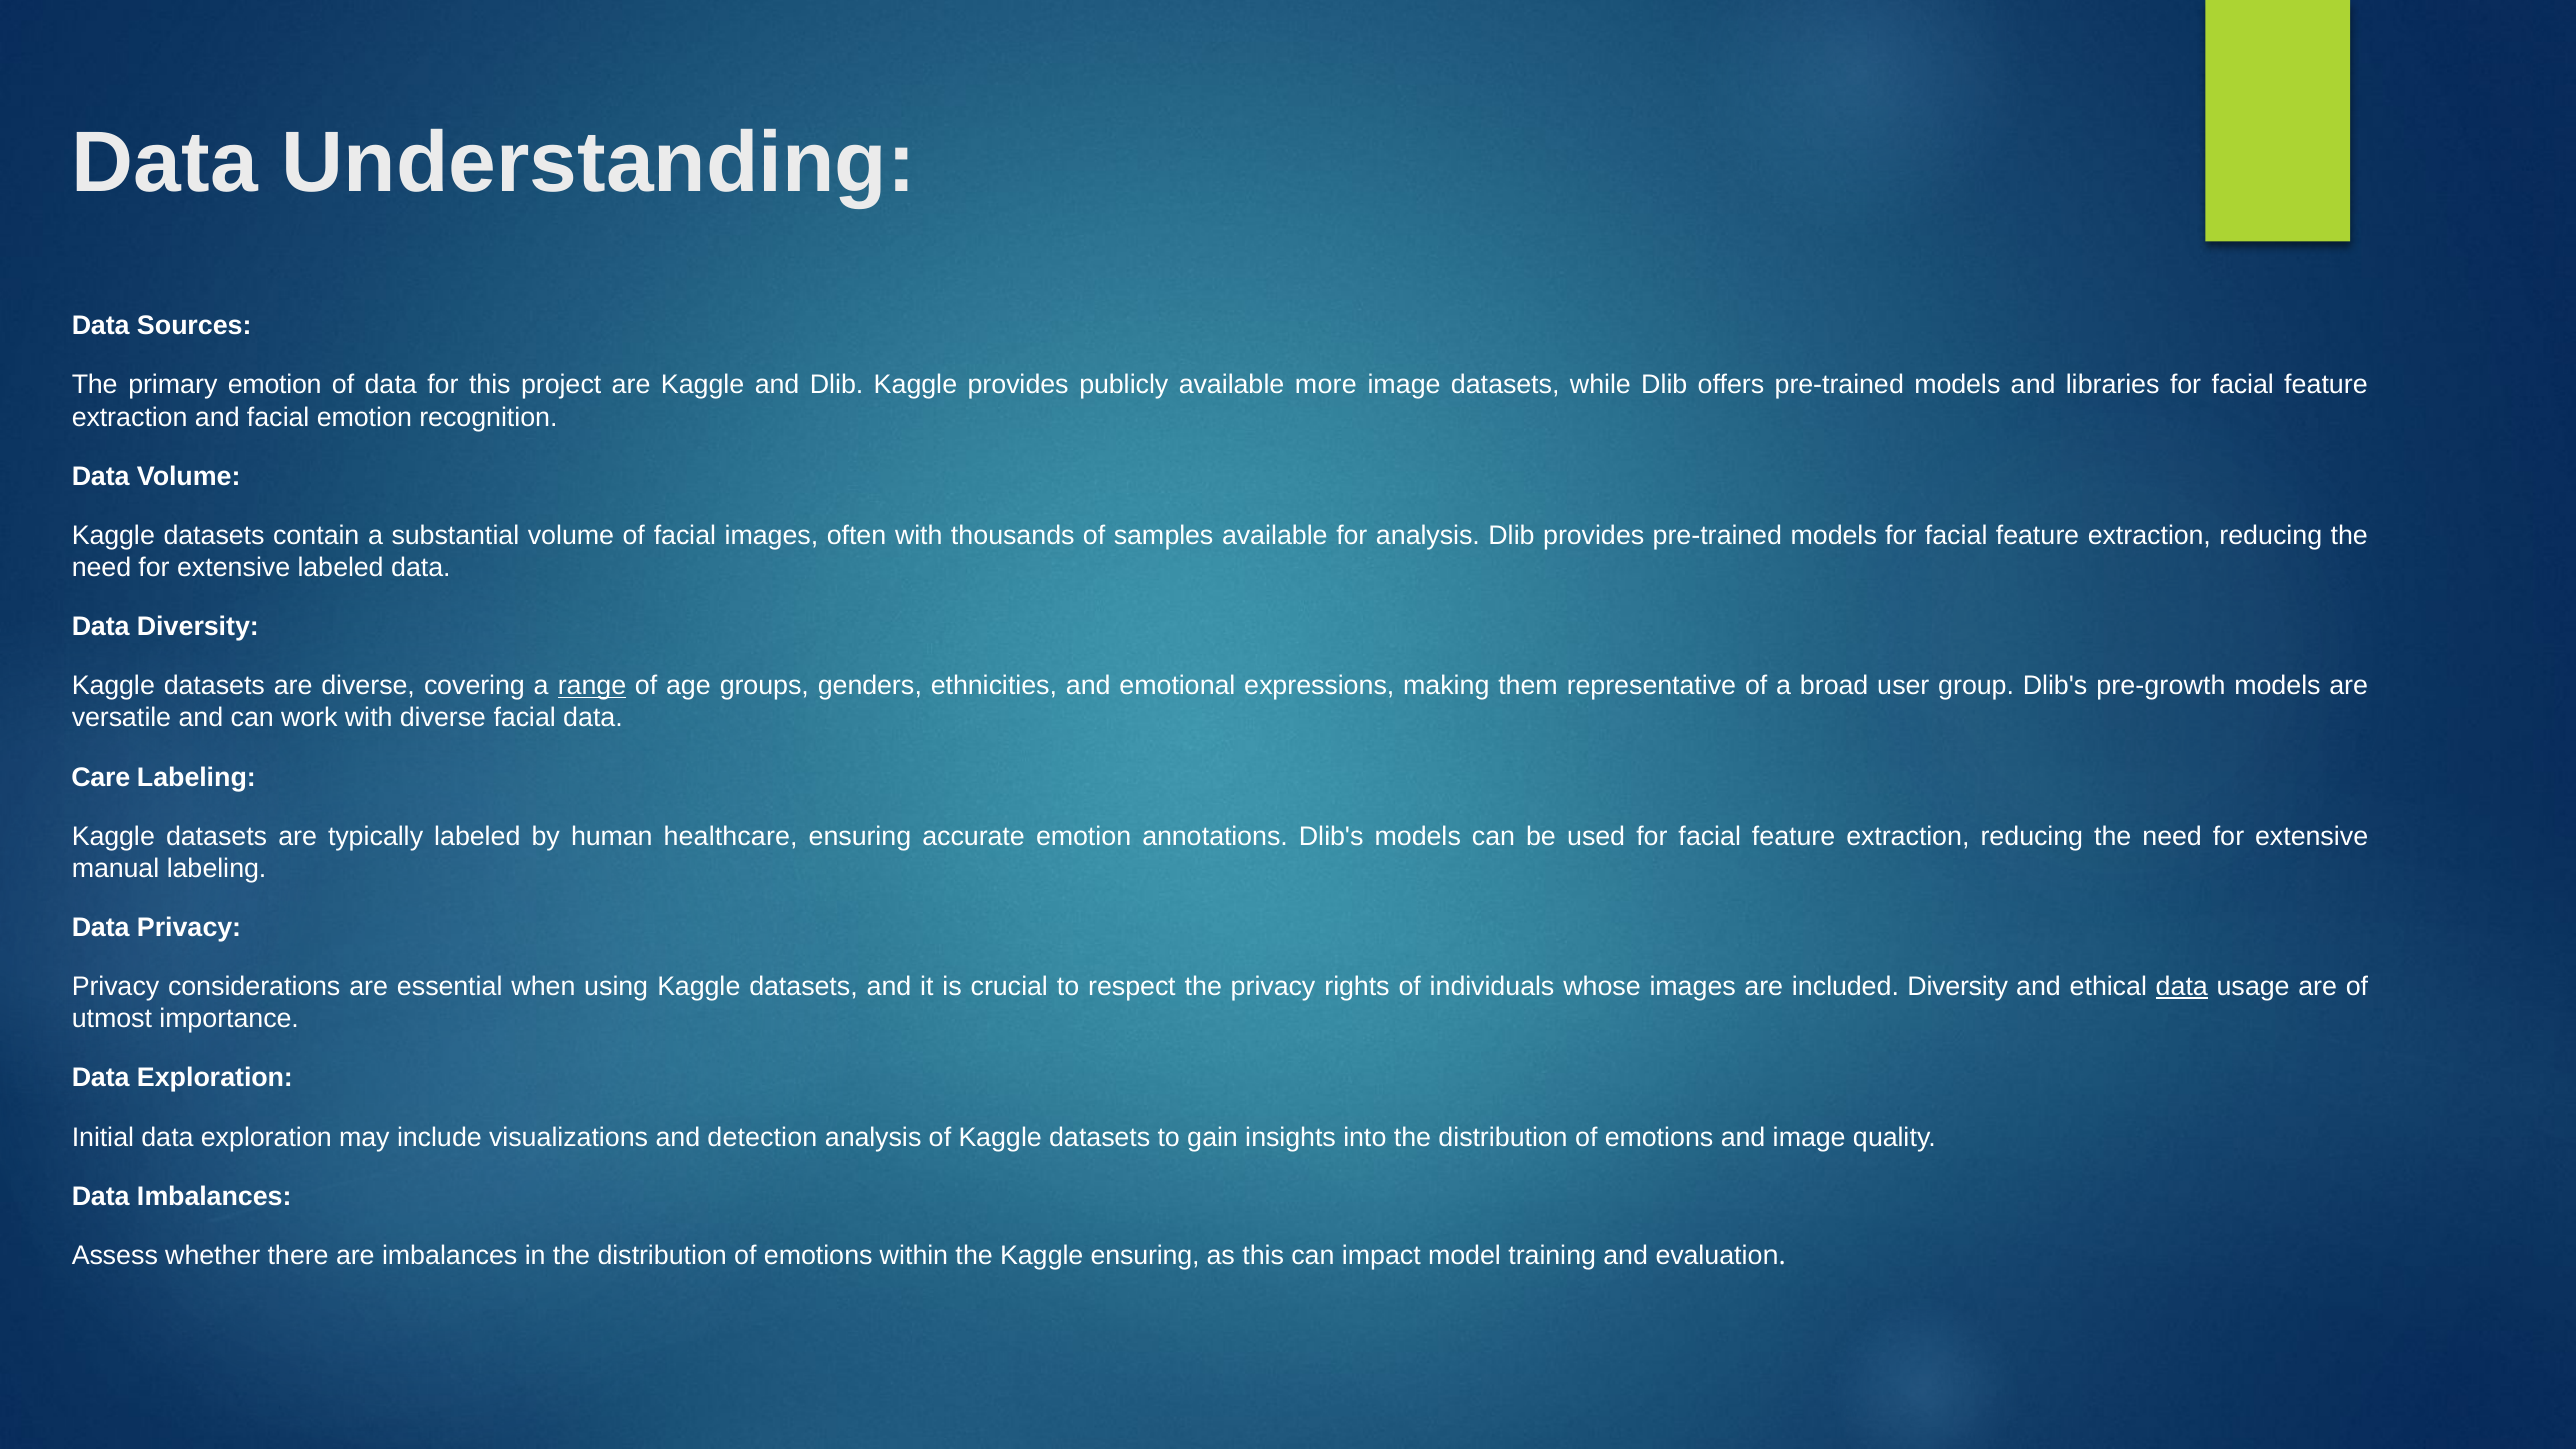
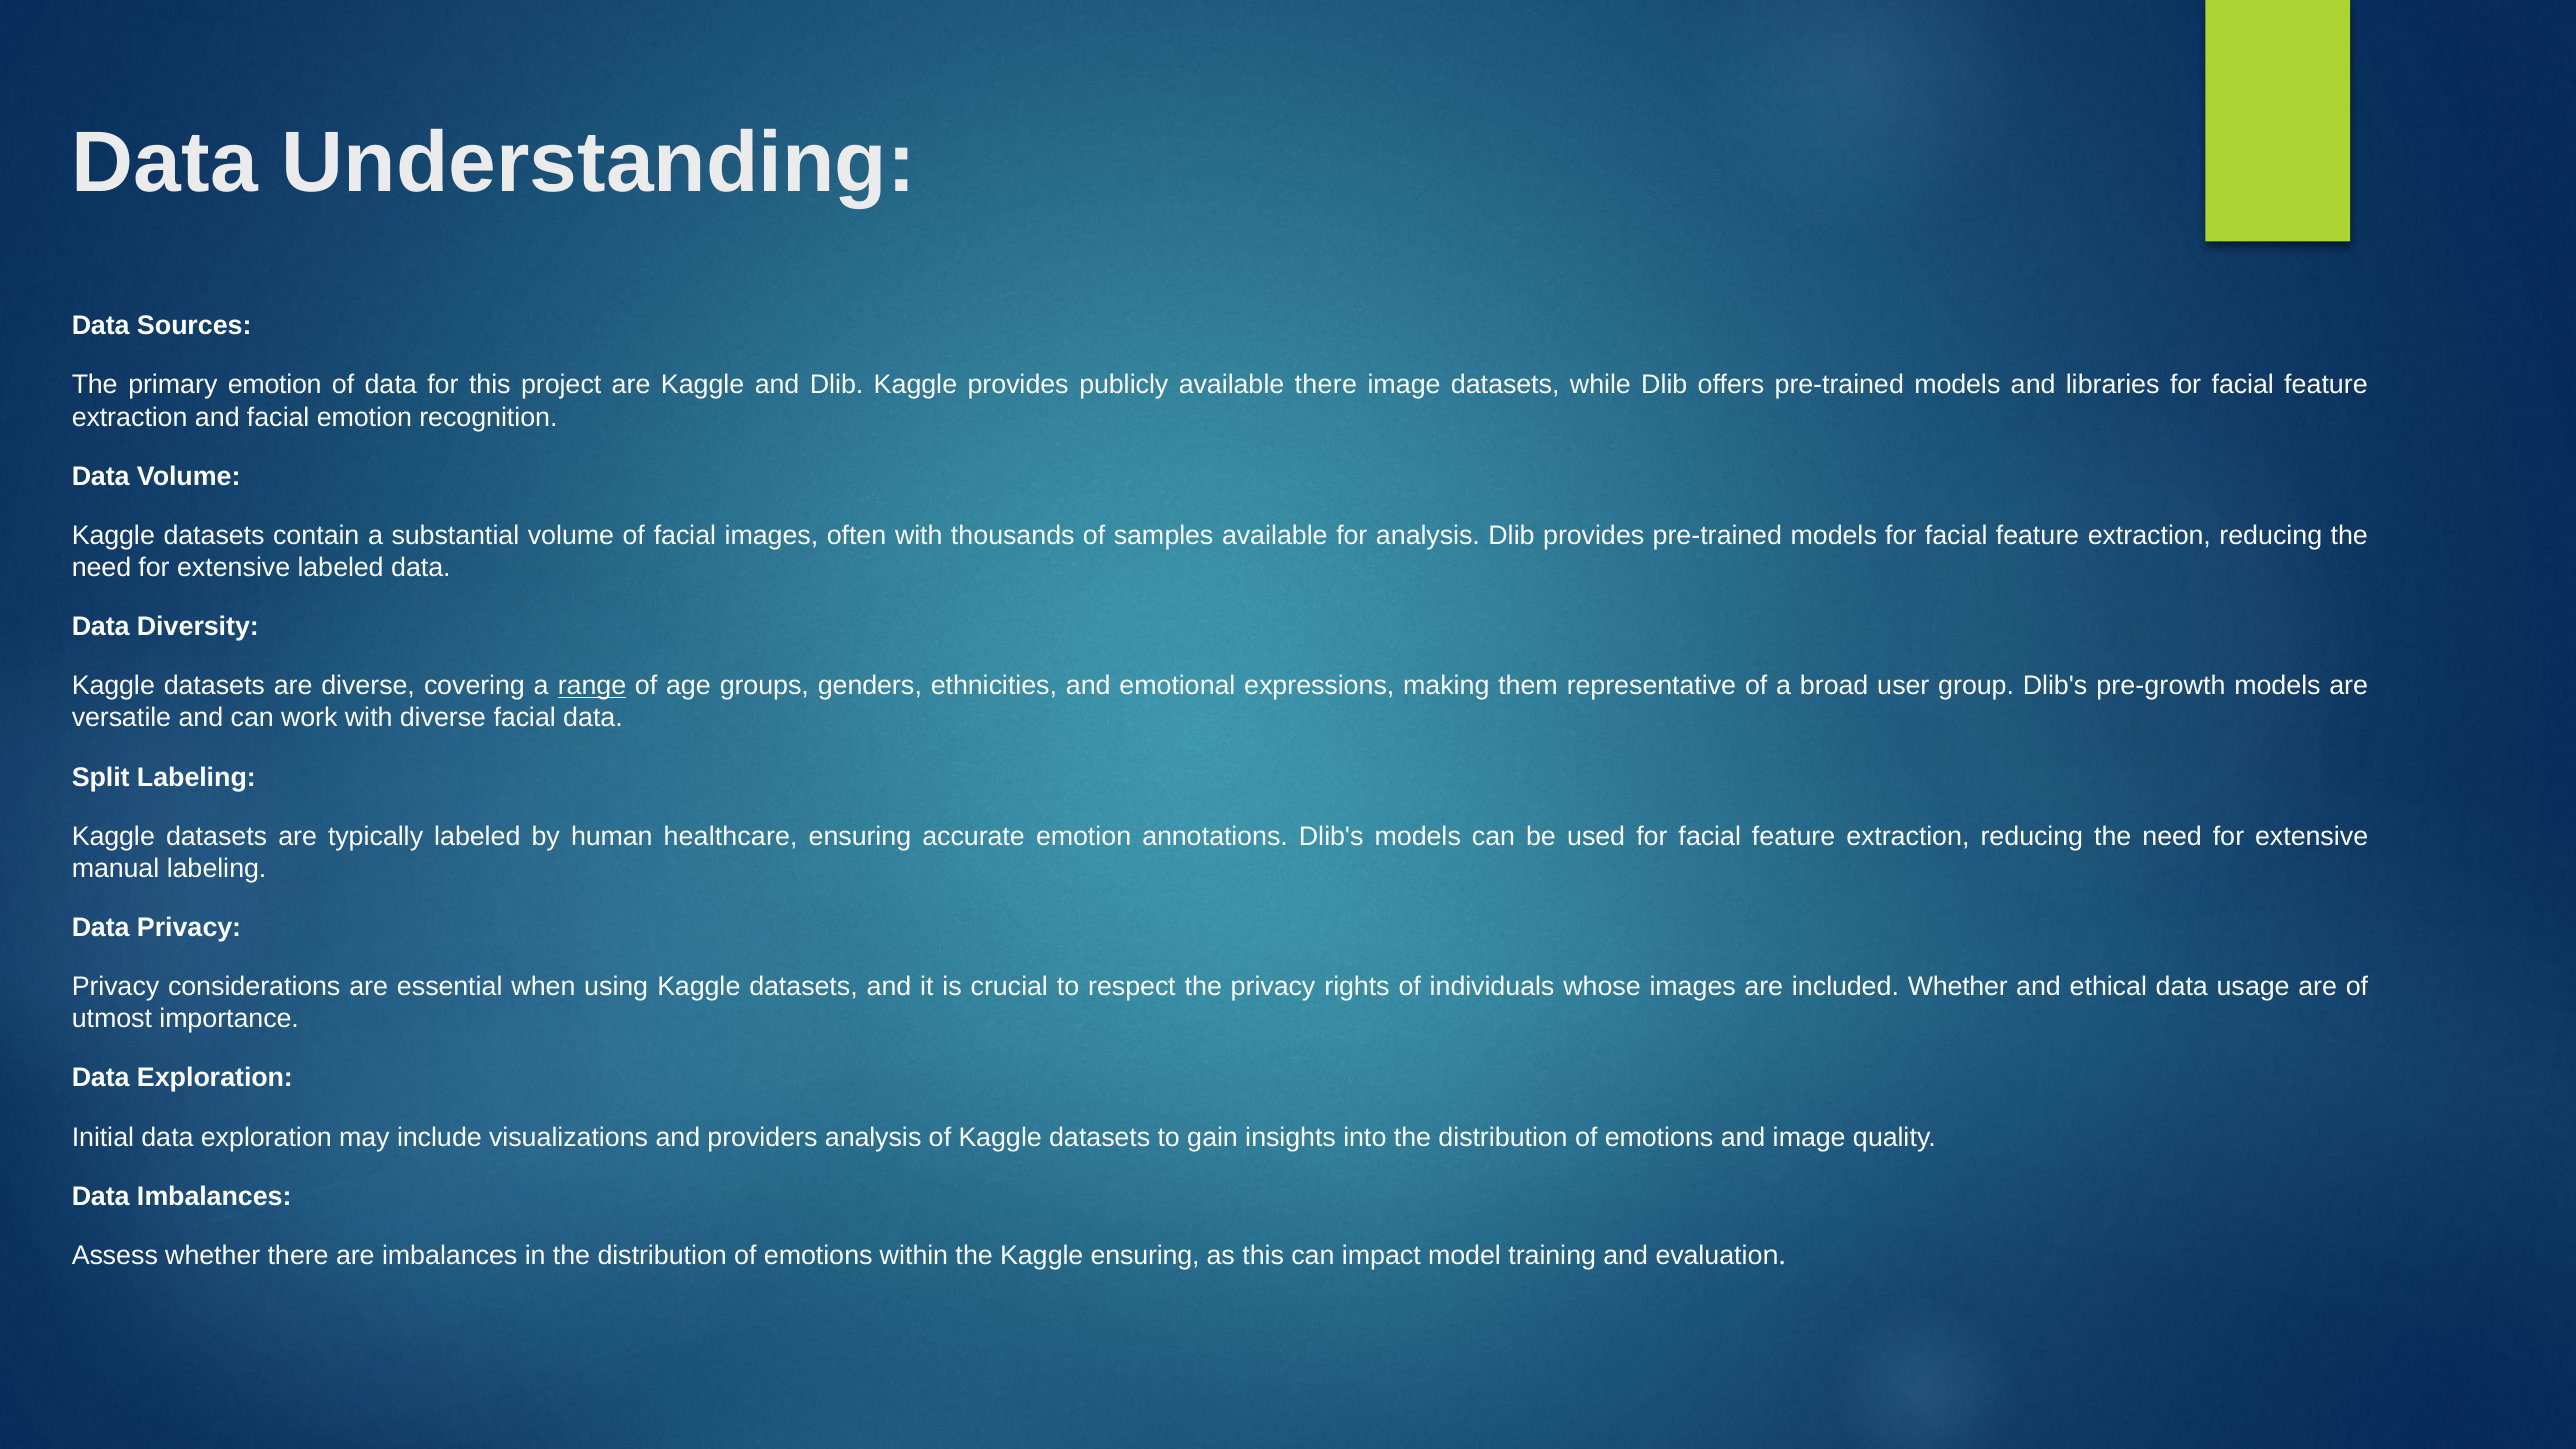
available more: more -> there (1326, 385)
Care: Care -> Split (101, 777)
included Diversity: Diversity -> Whether (1958, 987)
data underline: present -> none (2182, 987)
detection: detection -> providers (762, 1137)
